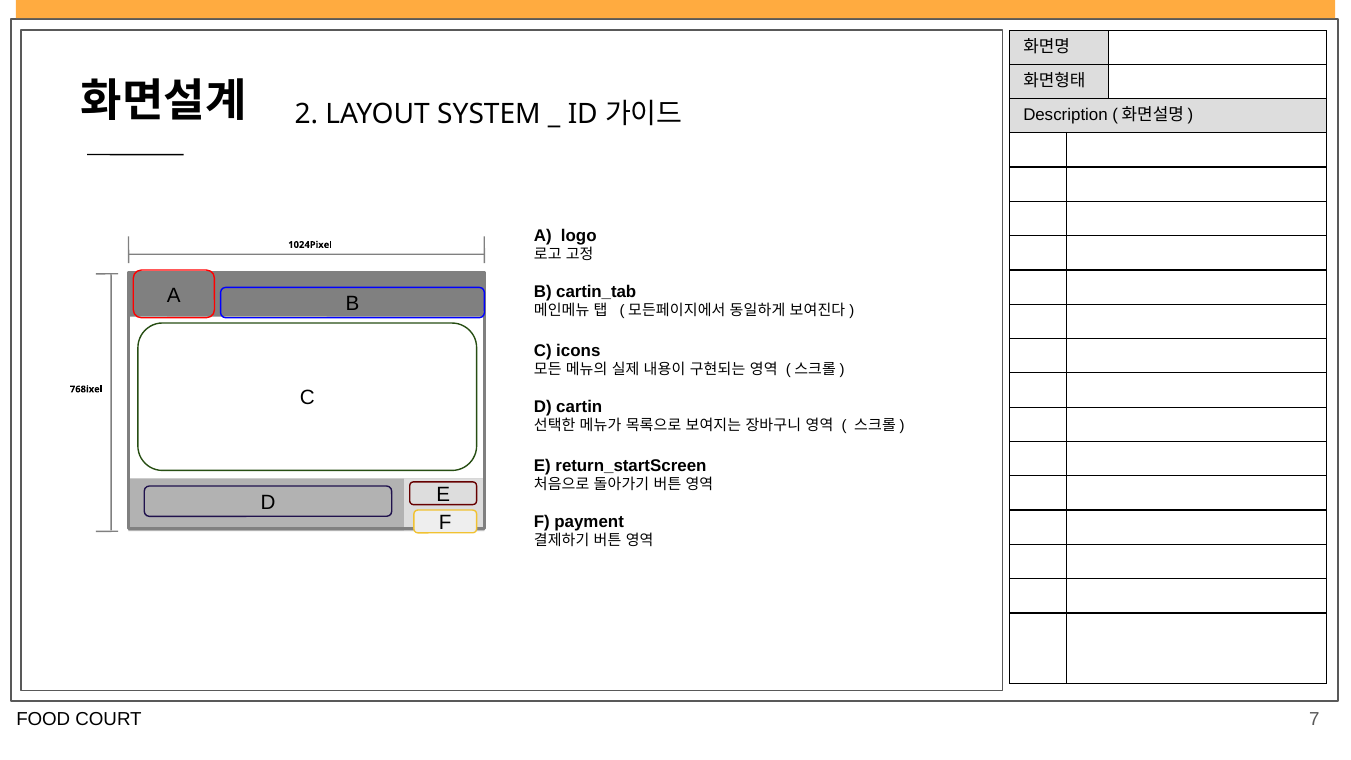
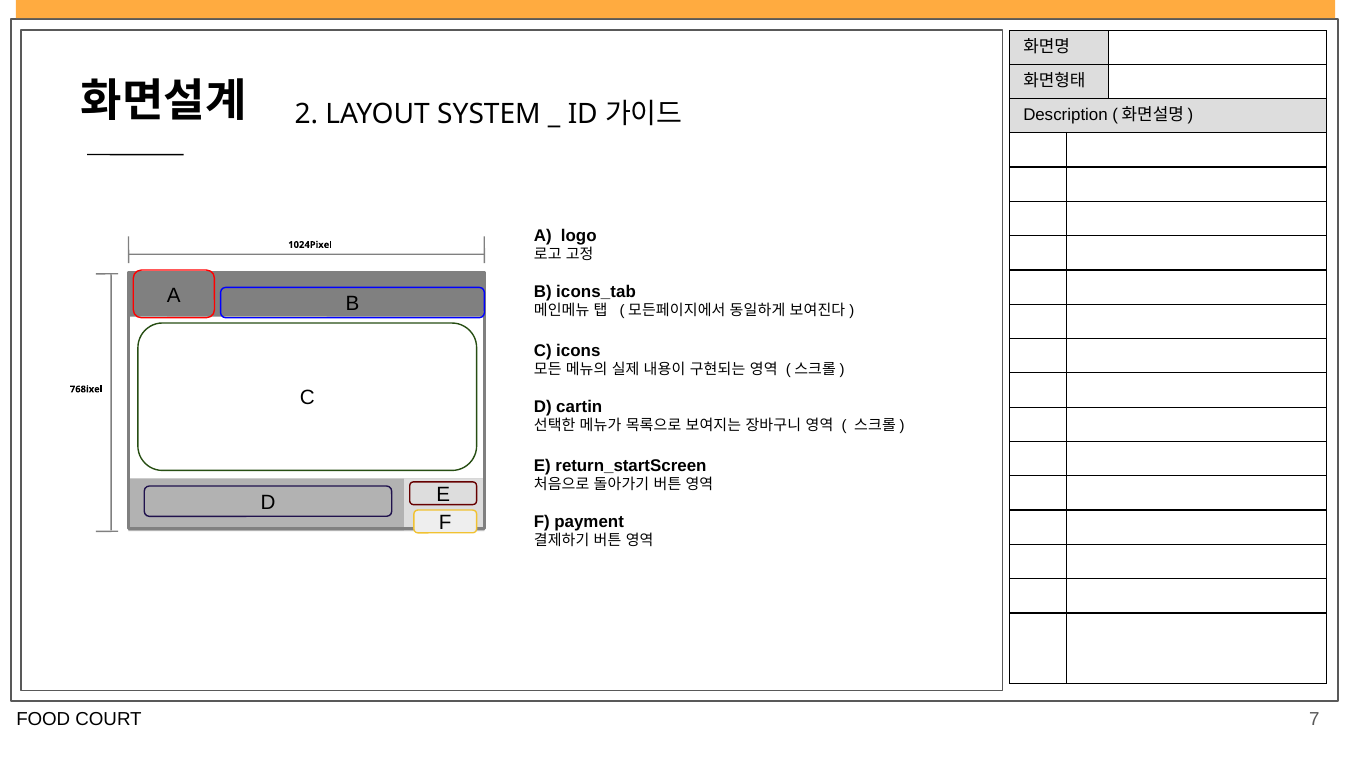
cartin_tab: cartin_tab -> icons_tab (596, 292)
